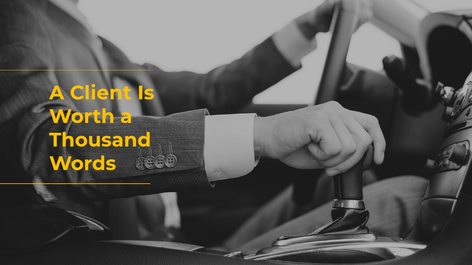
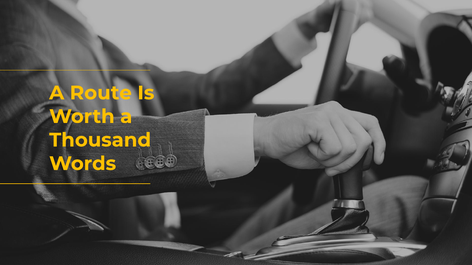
Client: Client -> Route (101, 93)
